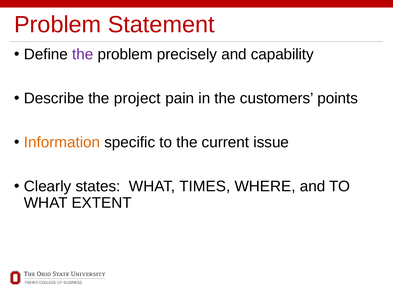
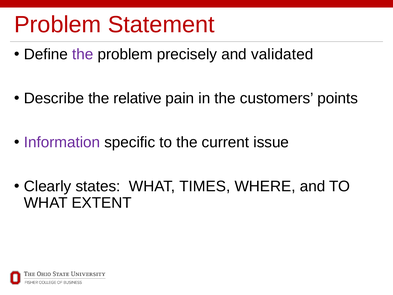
capability: capability -> validated (282, 54)
project: project -> relative (137, 98)
Information colour: orange -> purple (62, 142)
